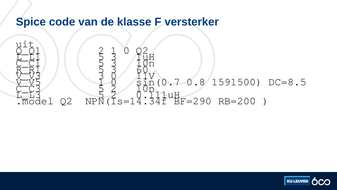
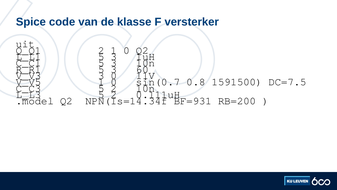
DC=8.5: DC=8.5 -> DC=7.5 (288, 82)
BF=290: BF=290 -> BF=931 (193, 101)
